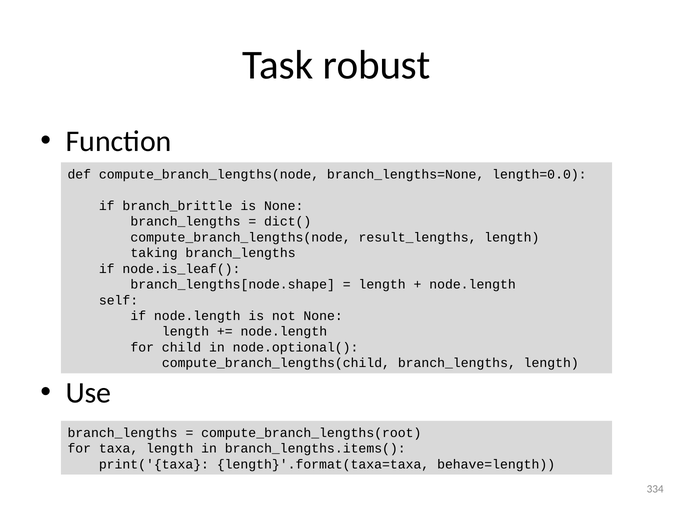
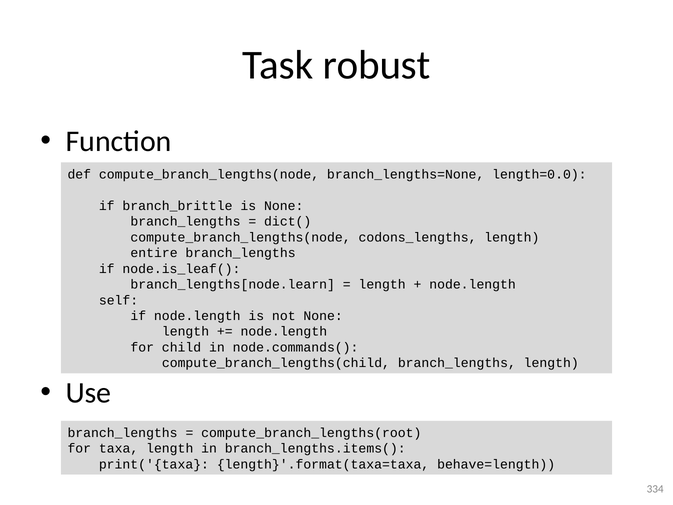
result_lengths: result_lengths -> codons_lengths (418, 237)
taking: taking -> entire (154, 253)
branch_lengths[node.shape: branch_lengths[node.shape -> branch_lengths[node.learn (233, 284)
node.optional(: node.optional( -> node.commands( (296, 347)
